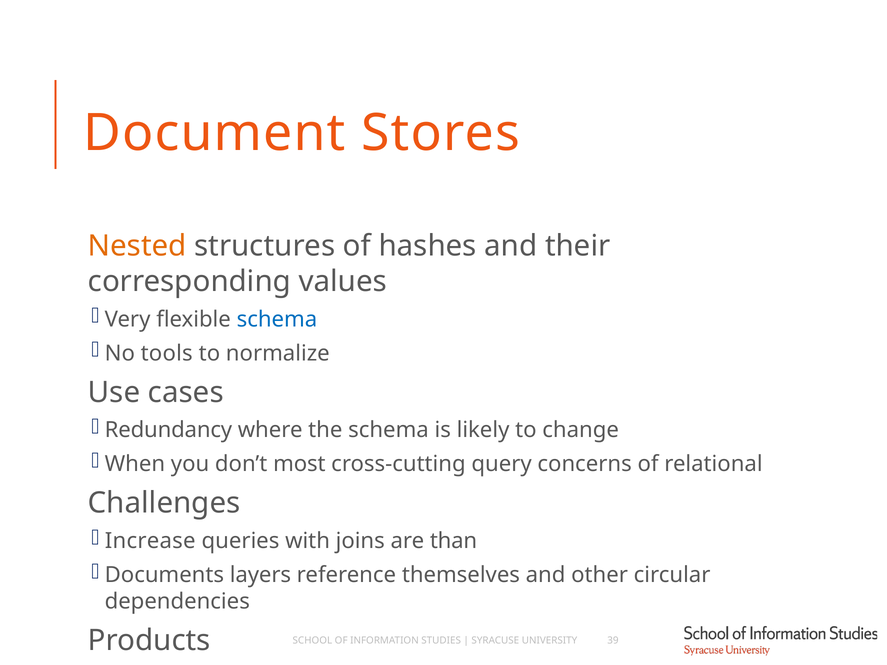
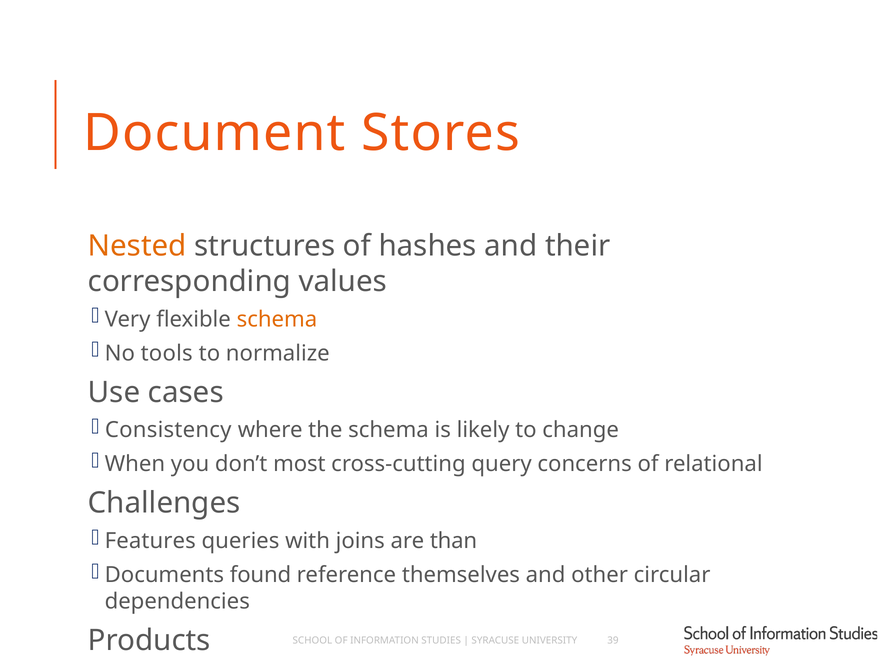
schema colour: blue -> orange (277, 319)
Redundancy: Redundancy -> Consistency (168, 430)
Increase: Increase -> Features (150, 541)
layers: layers -> found (260, 575)
